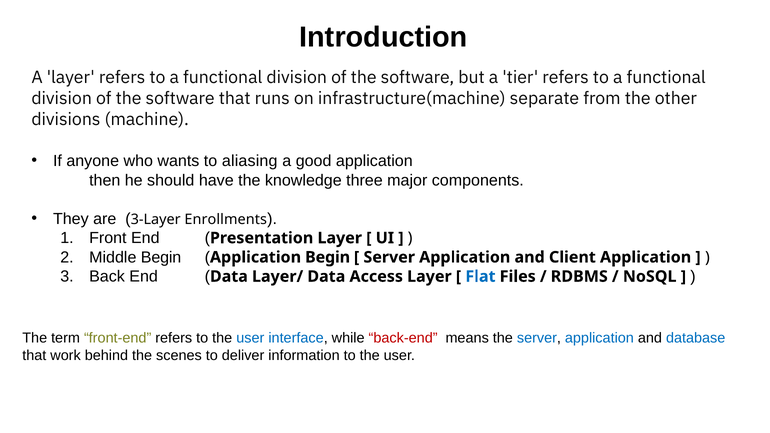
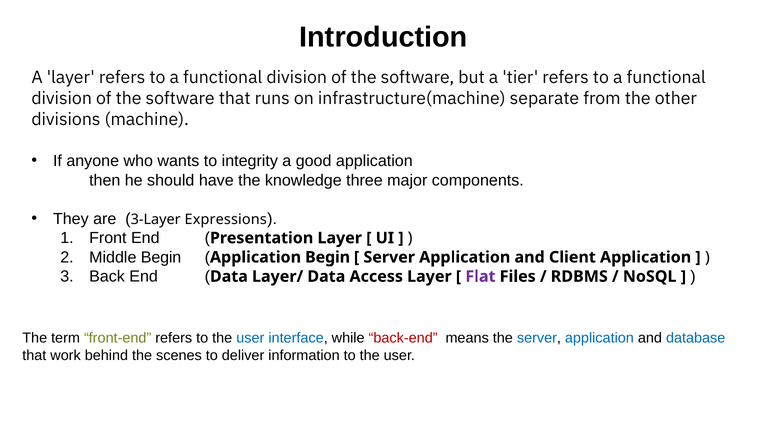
aliasing: aliasing -> integrity (250, 161)
Enrollments: Enrollments -> Expressions (226, 219)
Flat colour: blue -> purple (480, 277)
